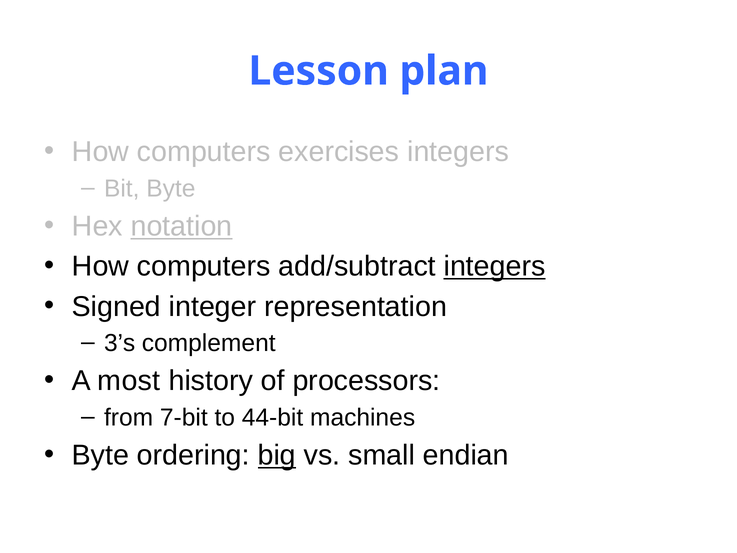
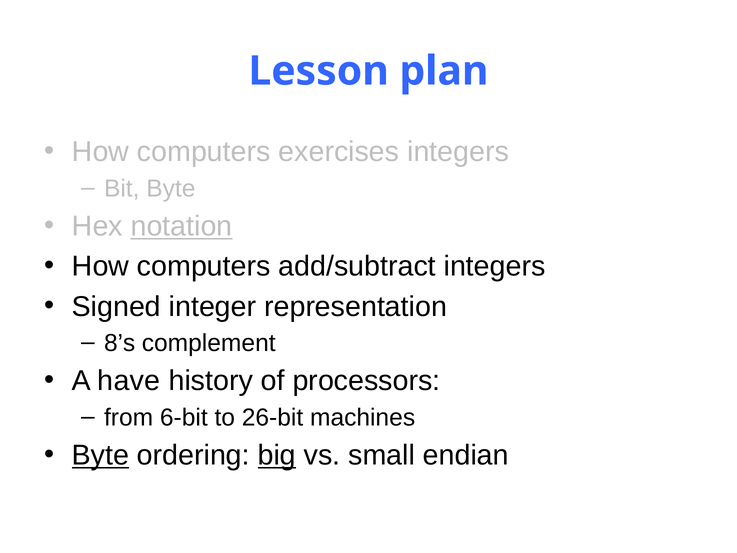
integers underline: present -> none (495, 266)
3’s: 3’s -> 8’s (120, 343)
most: most -> have (129, 381)
7-bit: 7-bit -> 6-bit (184, 417)
44-bit: 44-bit -> 26-bit (273, 417)
Byte underline: none -> present (100, 455)
